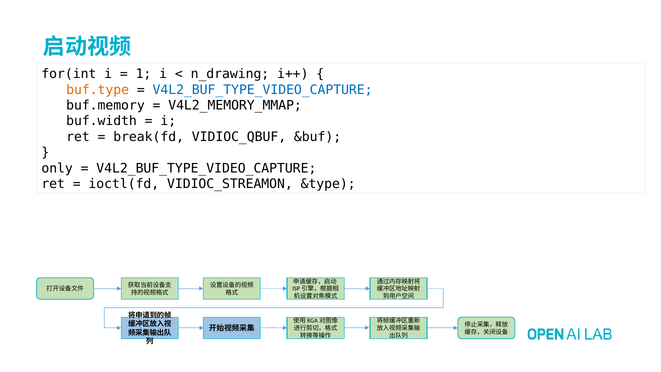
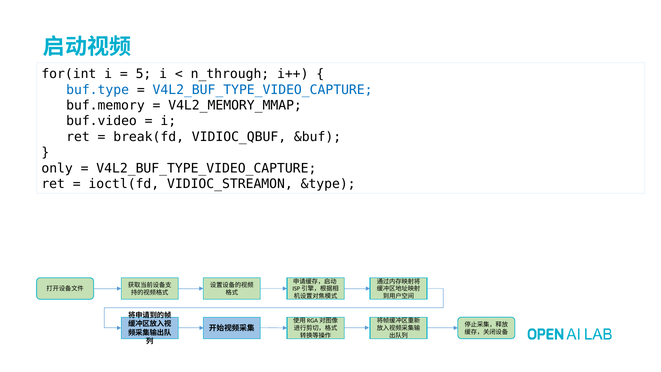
1: 1 -> 5 (144, 74)
n_drawing: n_drawing -> n_through (230, 74)
buf.type colour: orange -> blue (98, 90)
buf.width: buf.width -> buf.video (102, 121)
